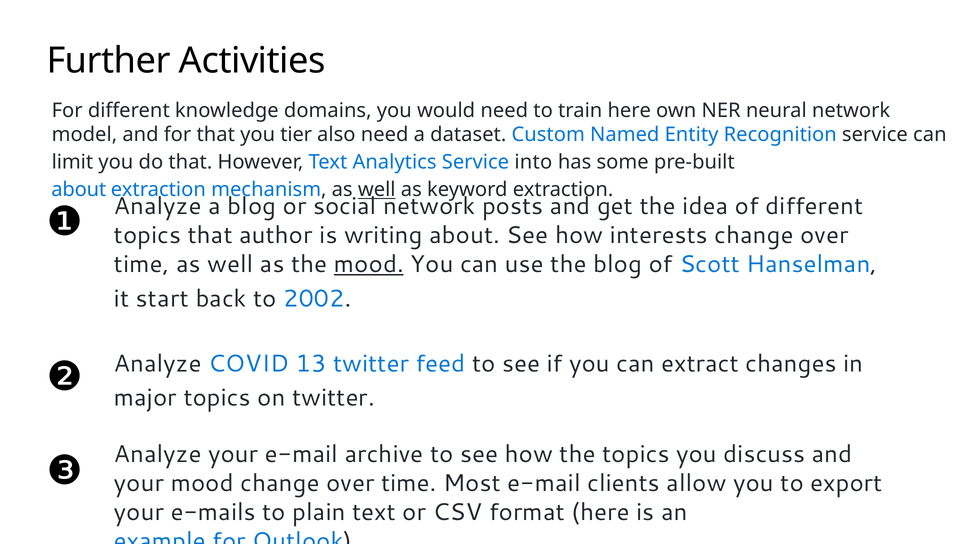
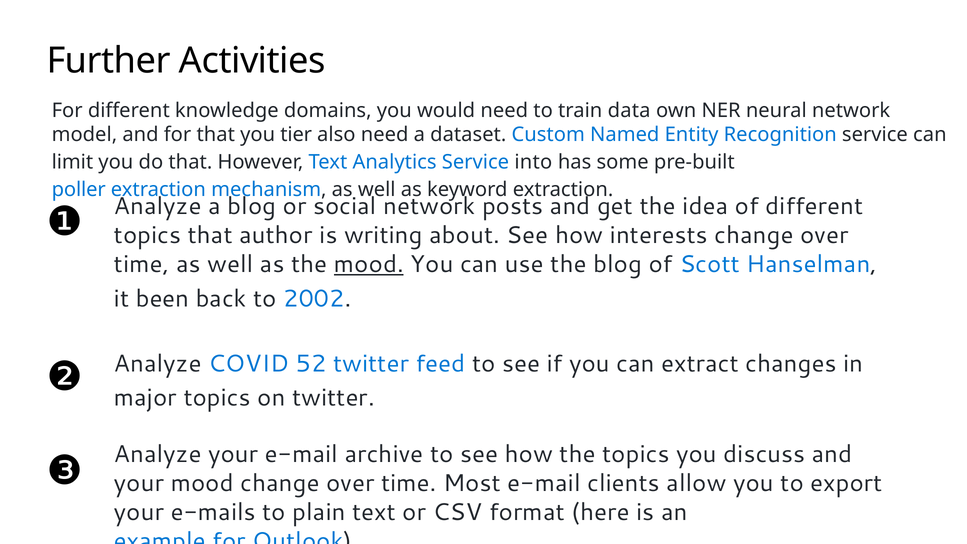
train here: here -> data (629, 110)
about: about -> poller (79, 190)
well underline: present -> none (377, 190)
start: start -> been (162, 299)
13: 13 -> 52 (311, 363)
